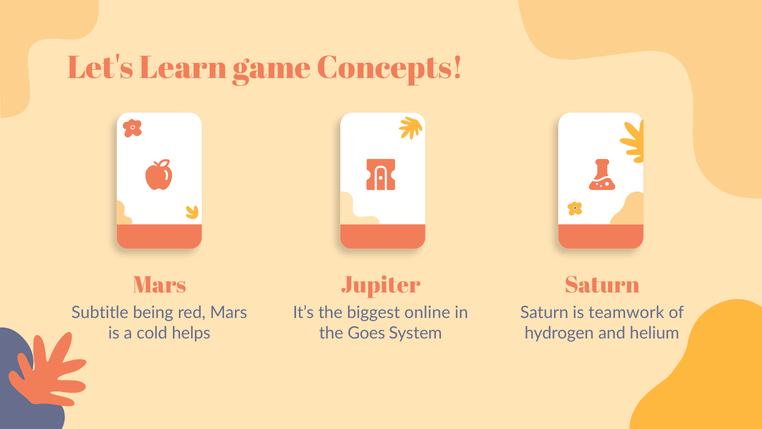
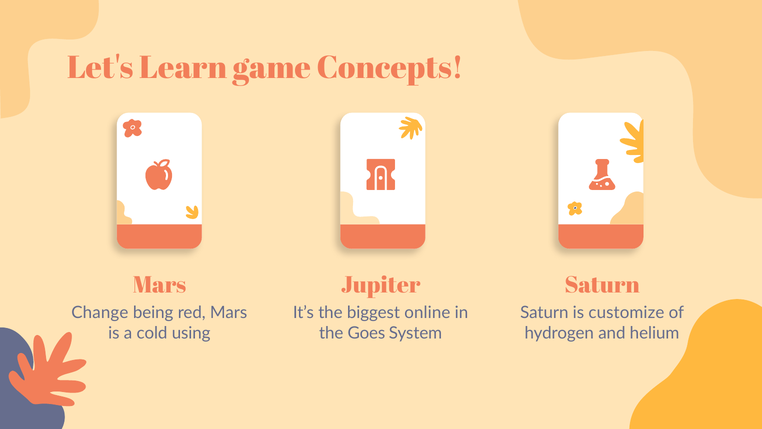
Subtitle: Subtitle -> Change (100, 312)
teamwork: teamwork -> customize (626, 312)
helps: helps -> using (191, 333)
